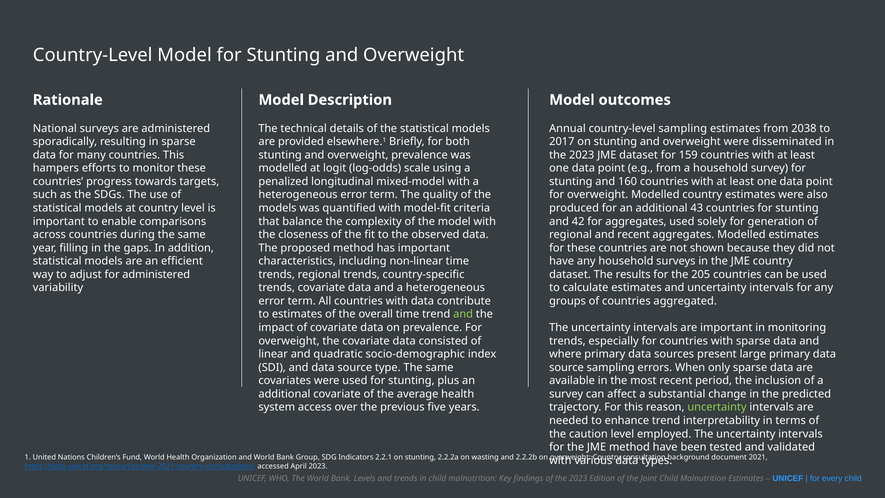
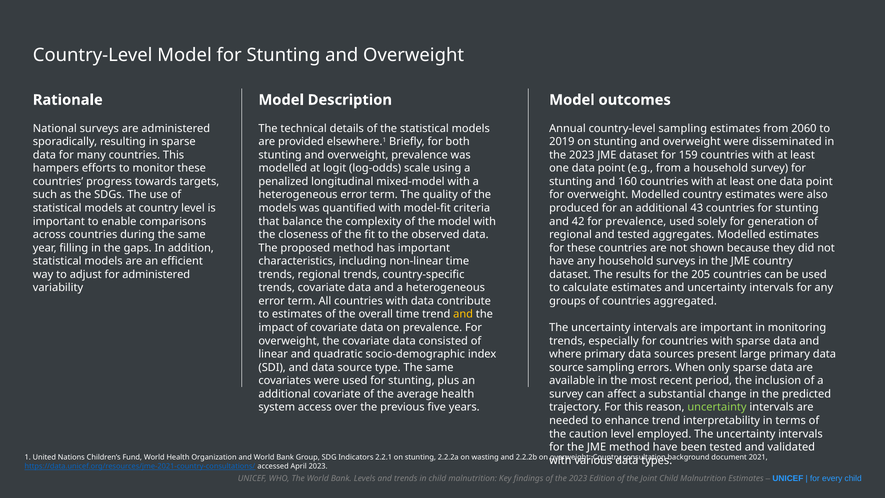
2038: 2038 -> 2060 (804, 128)
2017: 2017 -> 2019 (562, 142)
for aggregates: aggregates -> prevalence (636, 221)
and recent: recent -> tested (634, 235)
and colour: light green -> yellow (463, 314)
